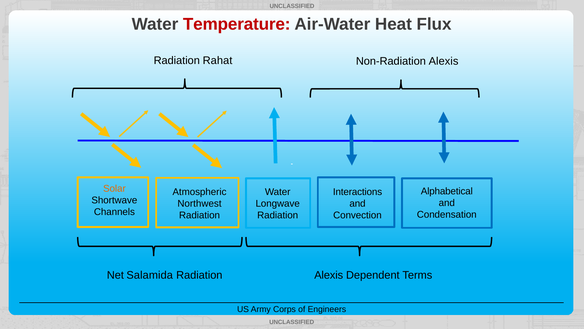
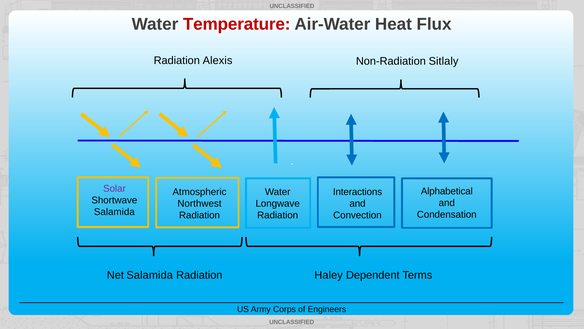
Rahat: Rahat -> Alexis (218, 61)
Non-Radiation Alexis: Alexis -> Sitlaly (444, 61)
Solar colour: orange -> purple (114, 188)
Channels: Channels -> Salamida (114, 212)
Radiation Alexis: Alexis -> Haley (329, 275)
